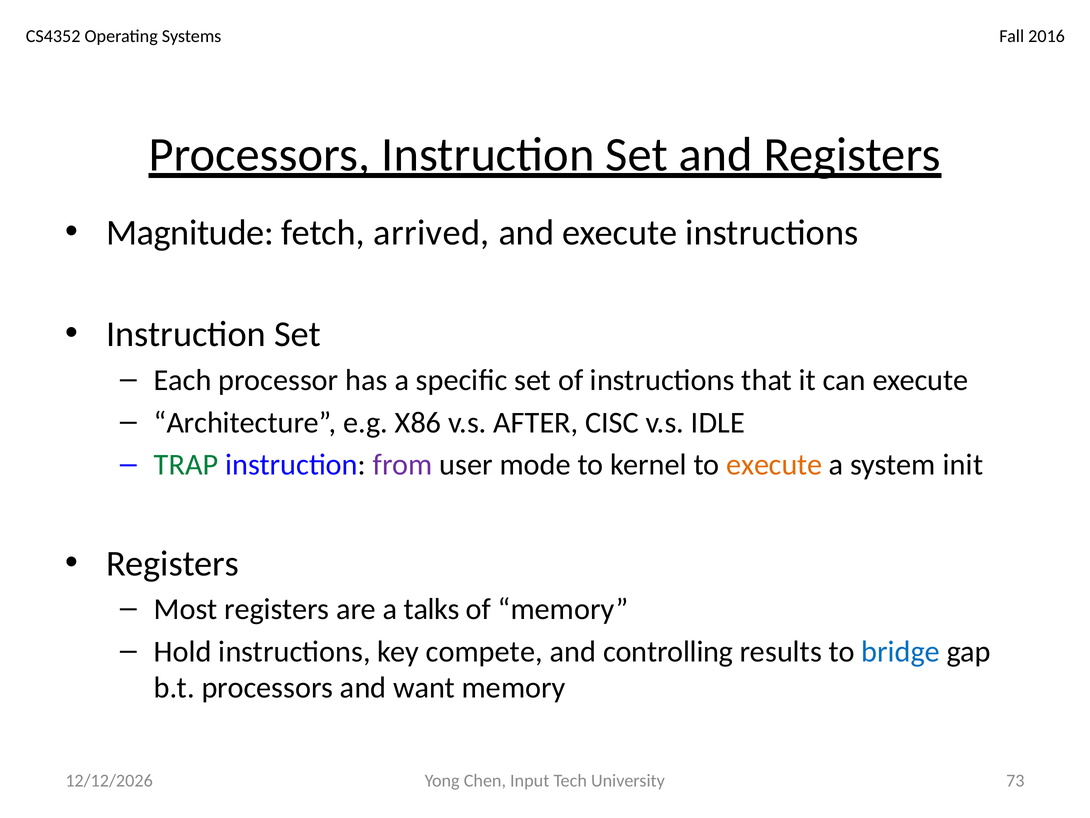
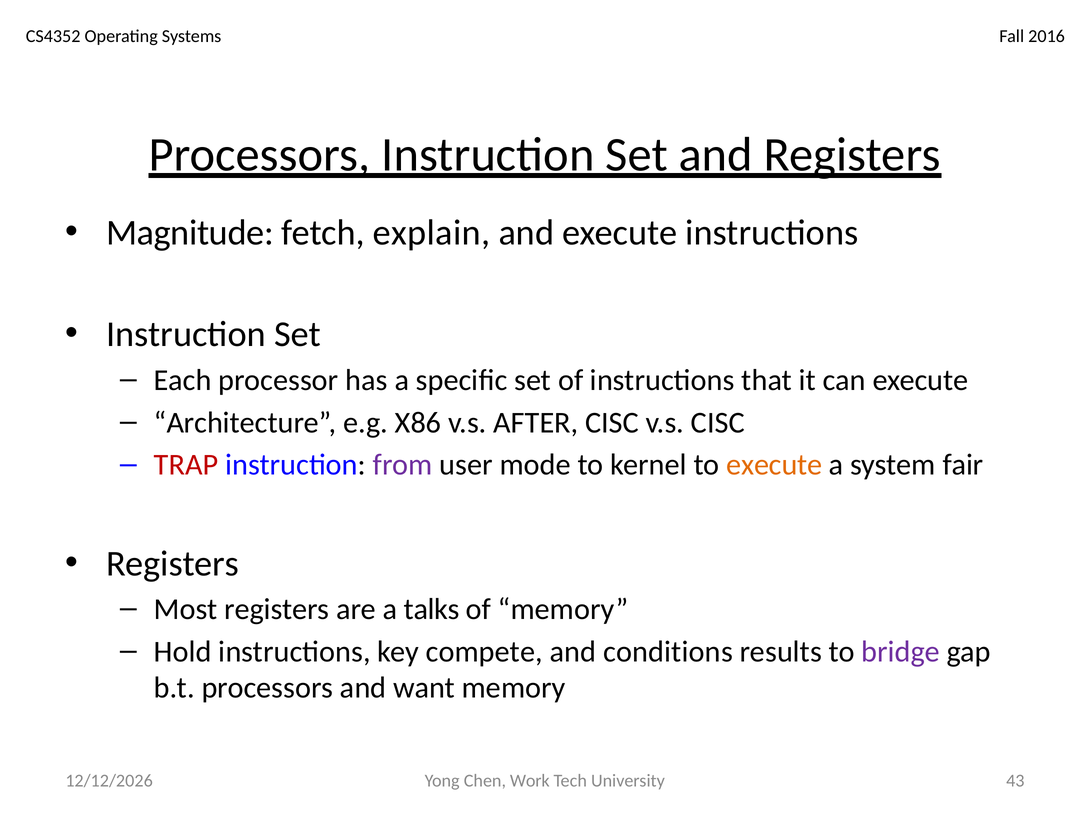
arrived: arrived -> explain (431, 233)
v.s IDLE: IDLE -> CISC (718, 422)
TRAP colour: green -> red (186, 465)
init: init -> fair (963, 465)
controlling: controlling -> conditions (668, 651)
bridge colour: blue -> purple (901, 651)
Input: Input -> Work (530, 781)
73: 73 -> 43 (1015, 781)
